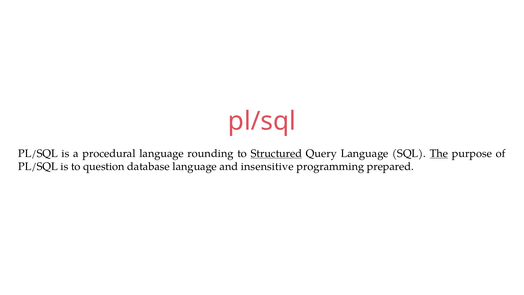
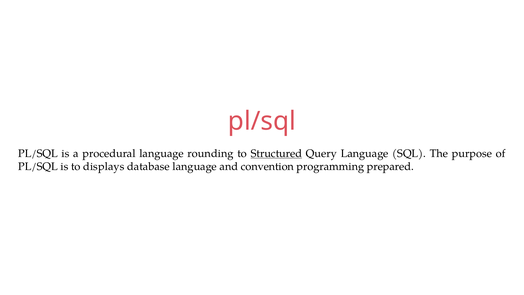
The underline: present -> none (439, 153)
question: question -> displays (104, 166)
insensitive: insensitive -> convention (267, 166)
